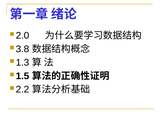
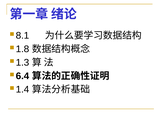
2.0: 2.0 -> 8.1 (23, 36)
3.8: 3.8 -> 1.8 (23, 49)
1.5: 1.5 -> 6.4 (23, 76)
2.2: 2.2 -> 1.4 (23, 90)
